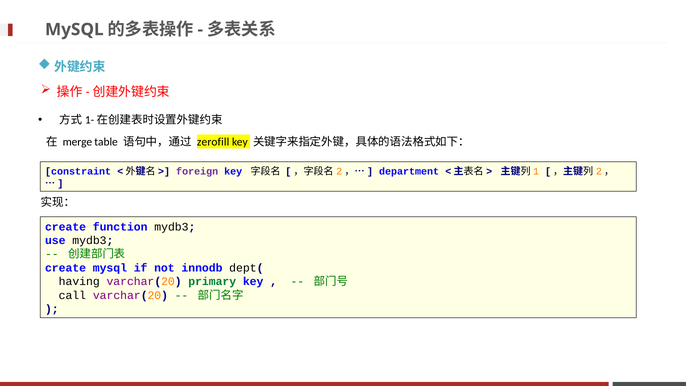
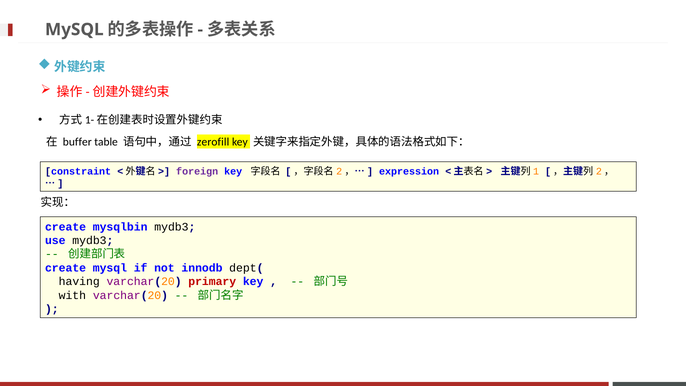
merge: merge -> buffer (77, 142)
department: department -> expression (409, 171)
function: function -> mysqlbin (120, 227)
primary colour: green -> red (212, 282)
call: call -> with (72, 295)
